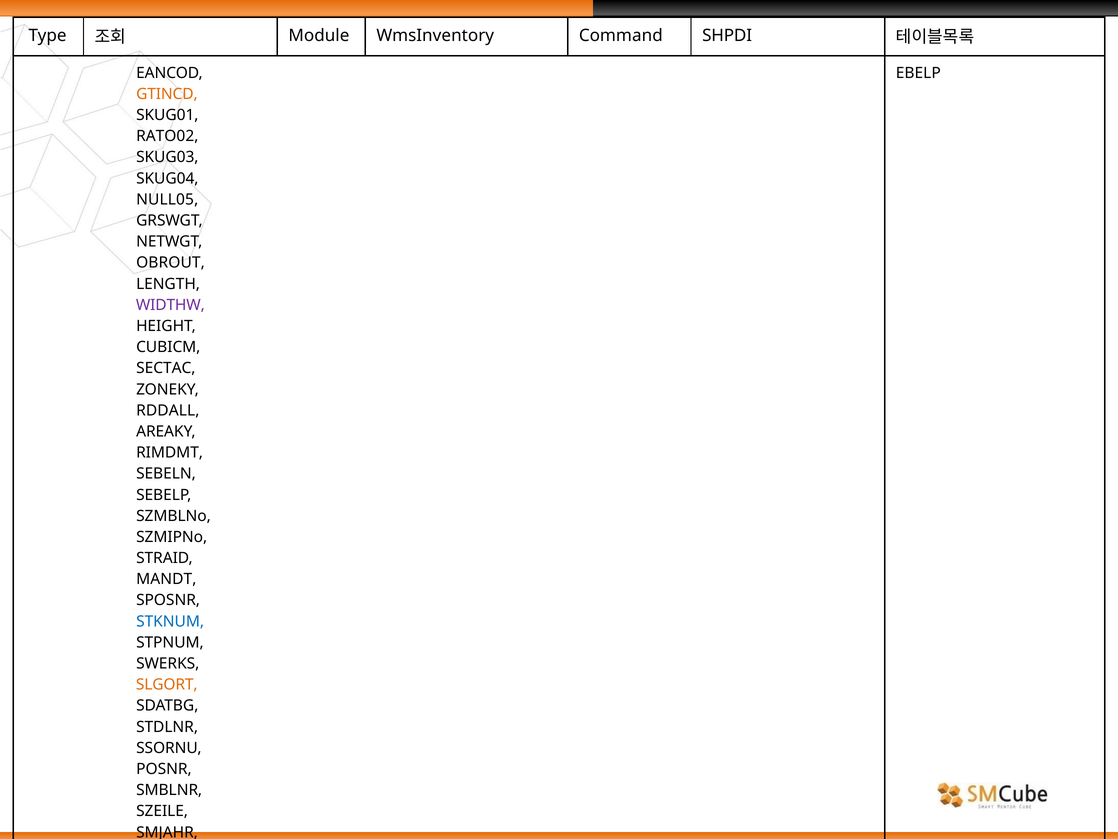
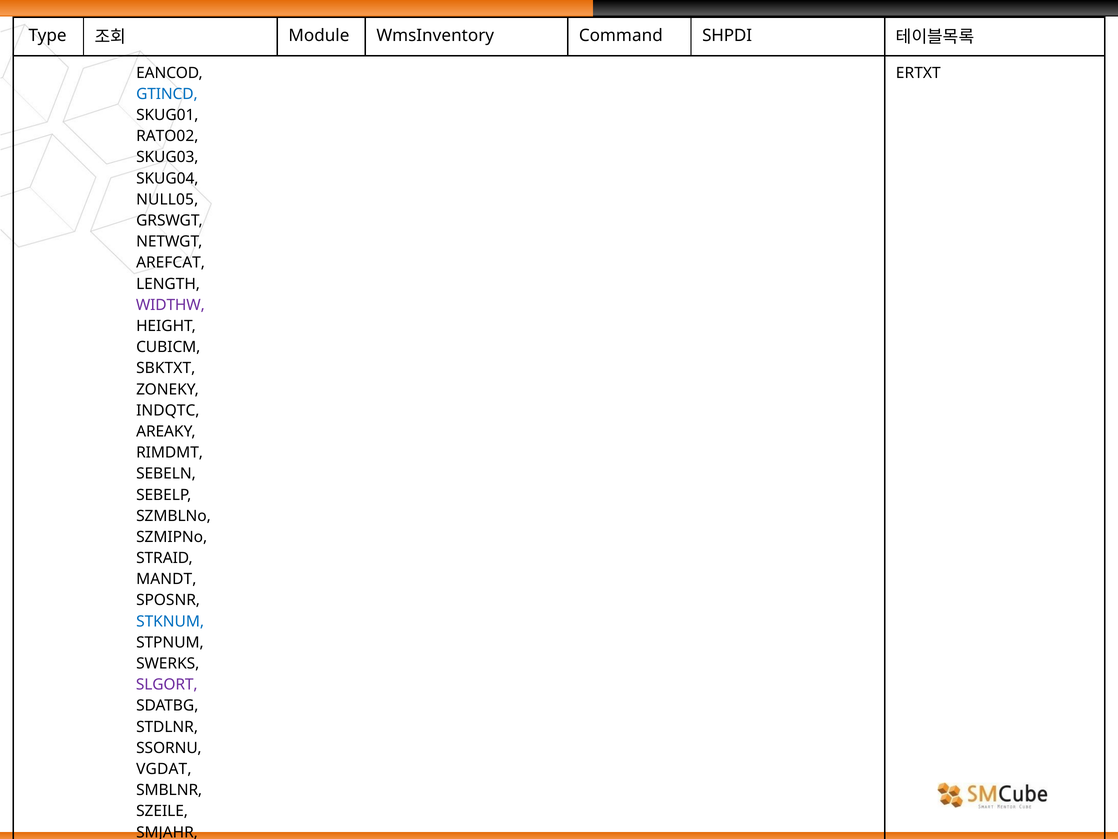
EBELP: EBELP -> ERTXT (918, 73)
GTINCD colour: orange -> blue (167, 94)
OBROUT: OBROUT -> AREFCAT (171, 263)
SECTAC: SECTAC -> SBKTXT (166, 368)
RDDALL: RDDALL -> INDQTC (168, 410)
SLGORT colour: orange -> purple (167, 684)
POSNR: POSNR -> VGDAT (164, 769)
